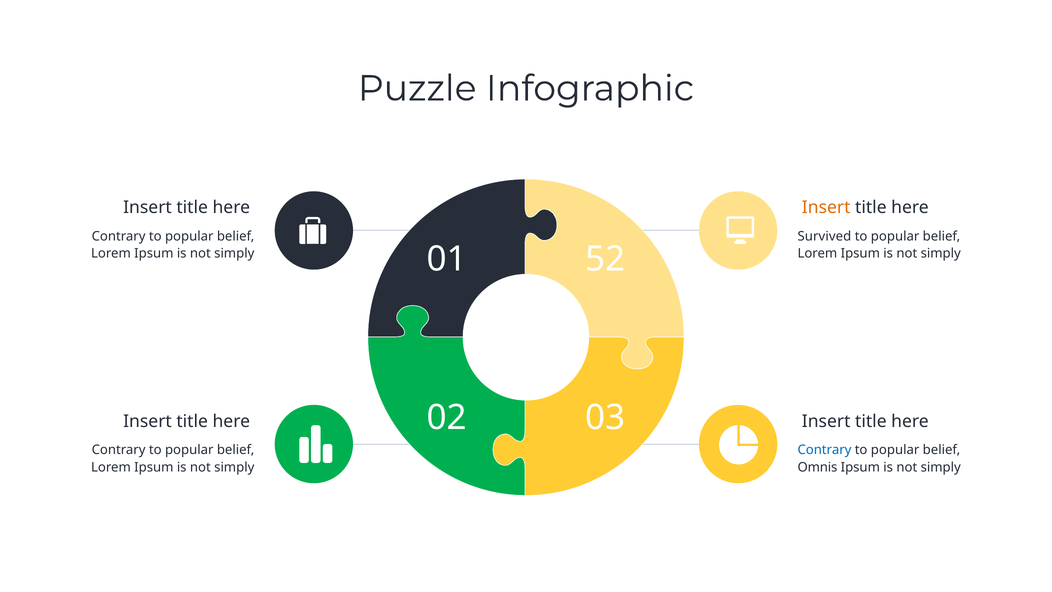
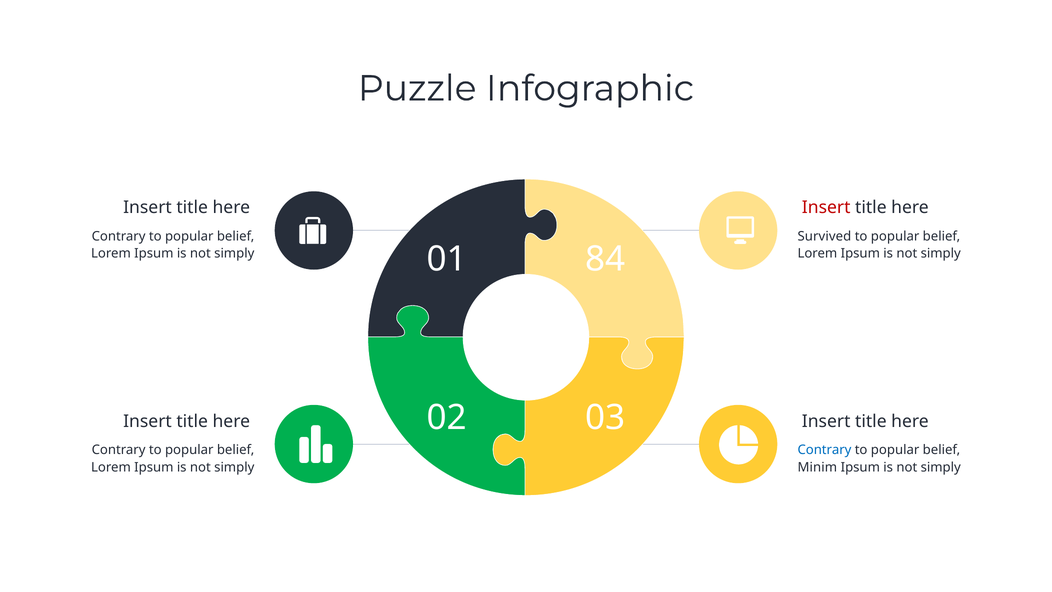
Insert colour: orange -> red (826, 208)
52: 52 -> 84 (605, 259)
Omnis: Omnis -> Minim (817, 467)
